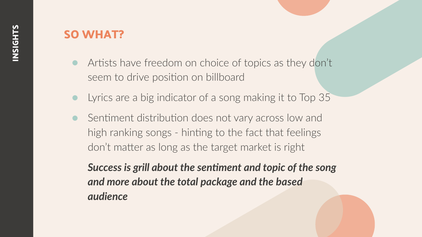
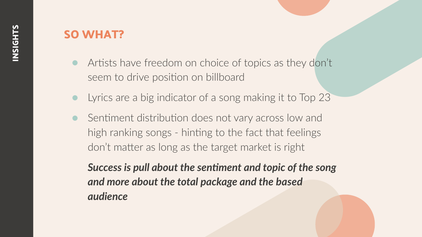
35: 35 -> 23 (325, 98)
grill: grill -> pull (141, 168)
